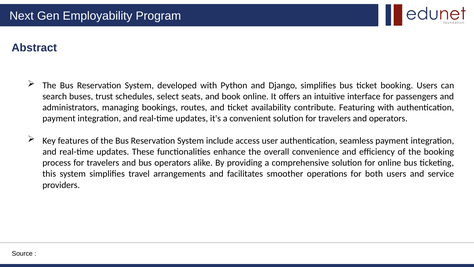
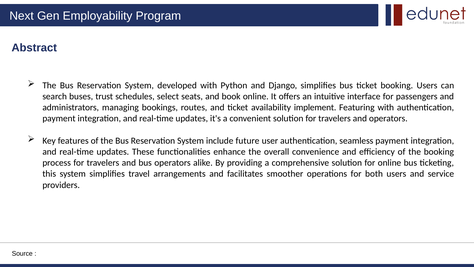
contribute: contribute -> implement (315, 107)
access: access -> future (247, 141)
